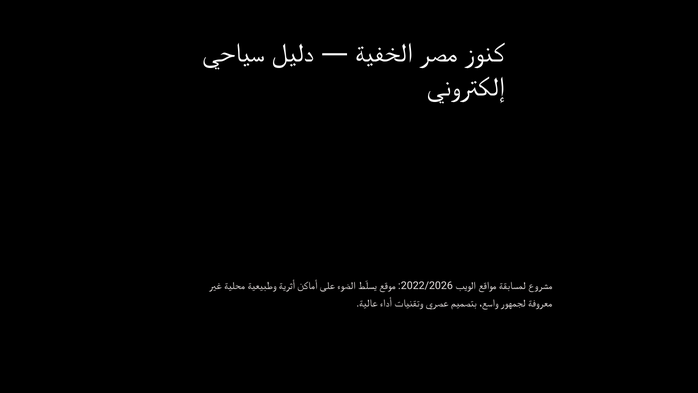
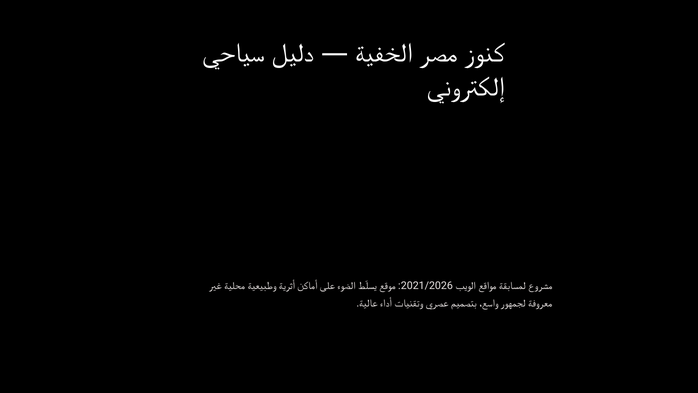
2022/2026: 2022/2026 -> 2021/2026 (427, 286)
